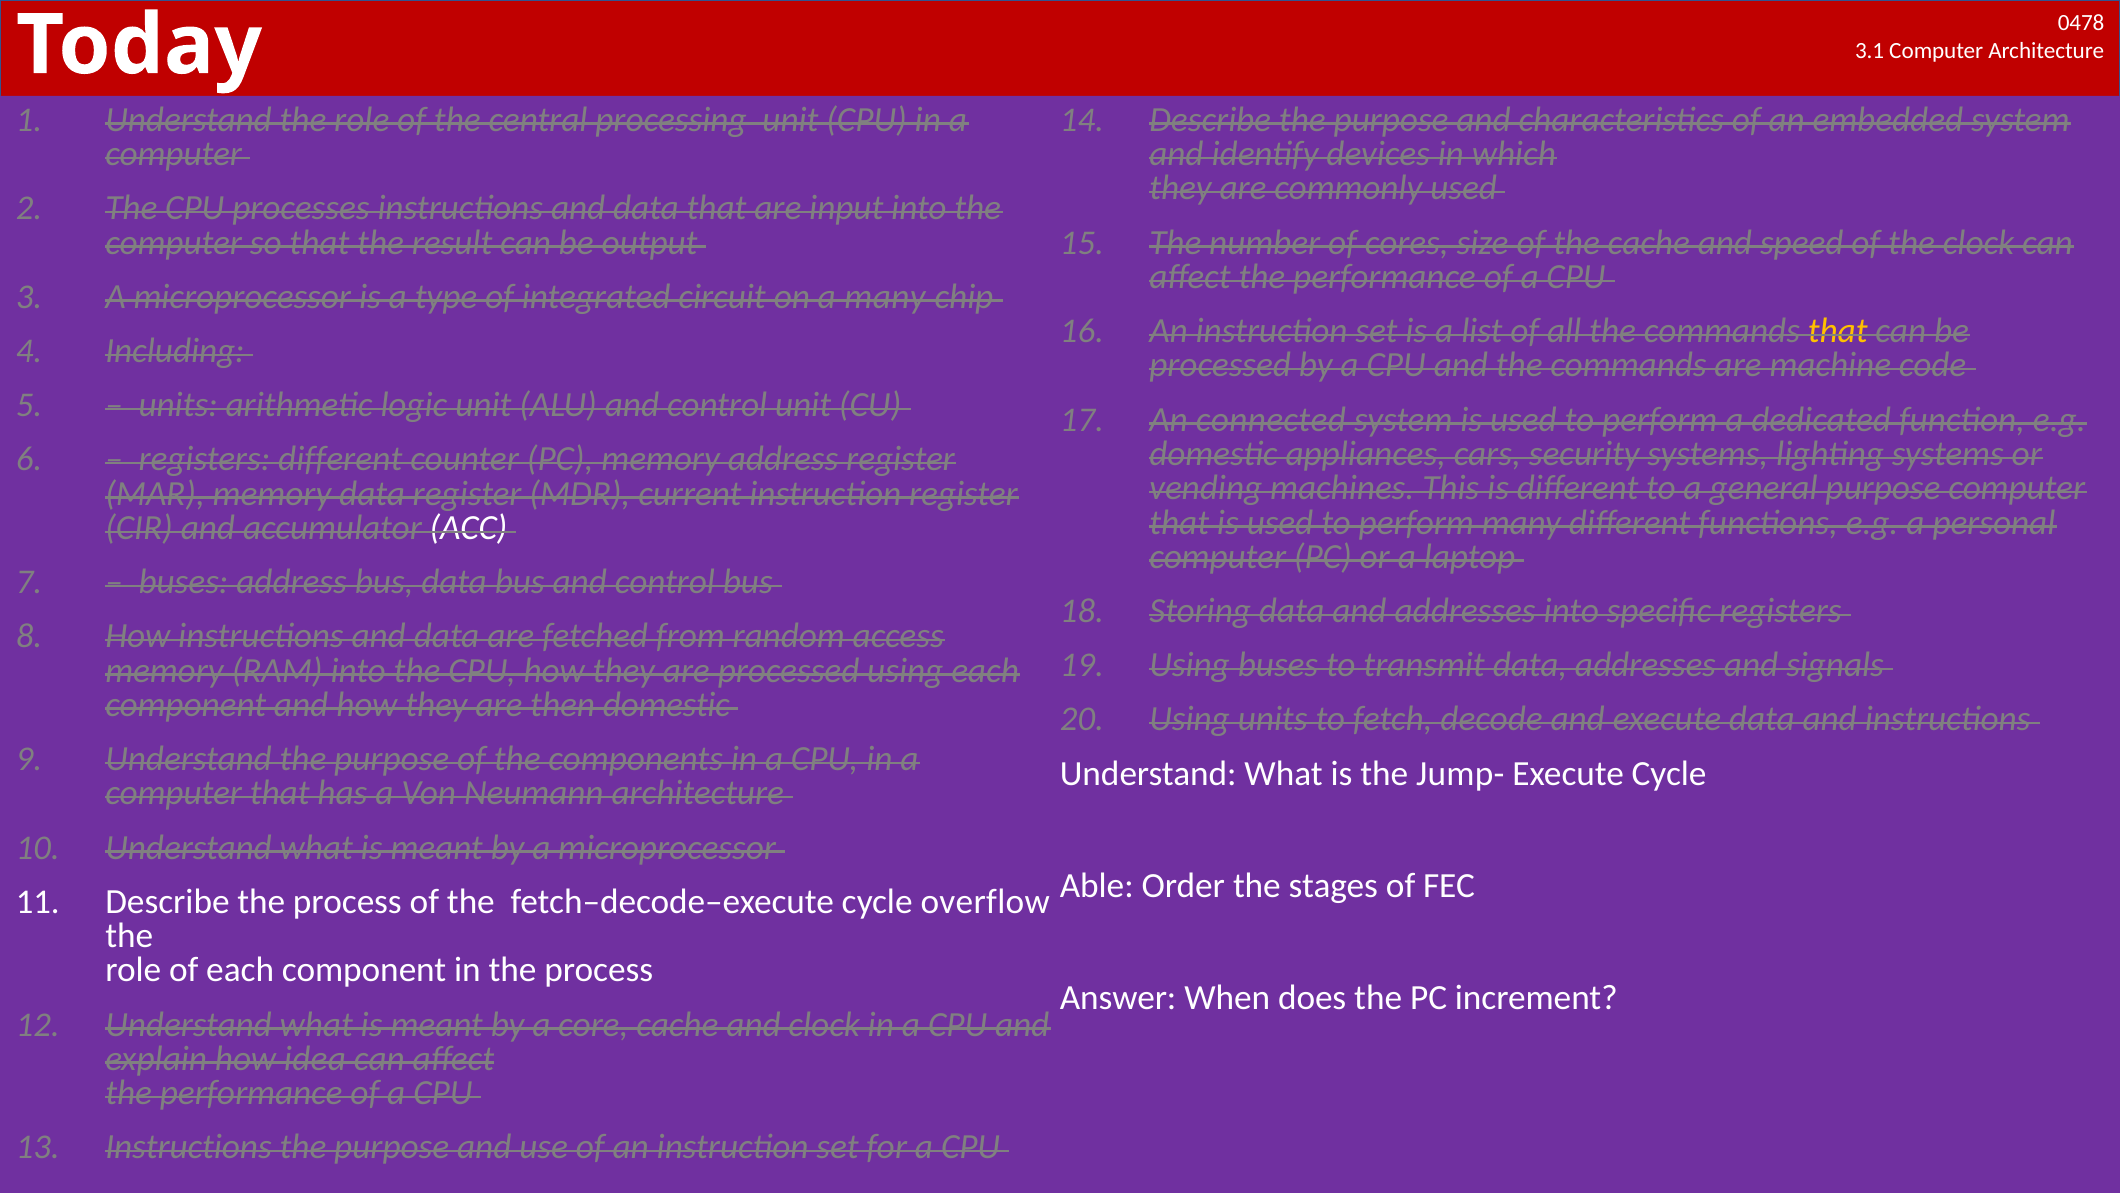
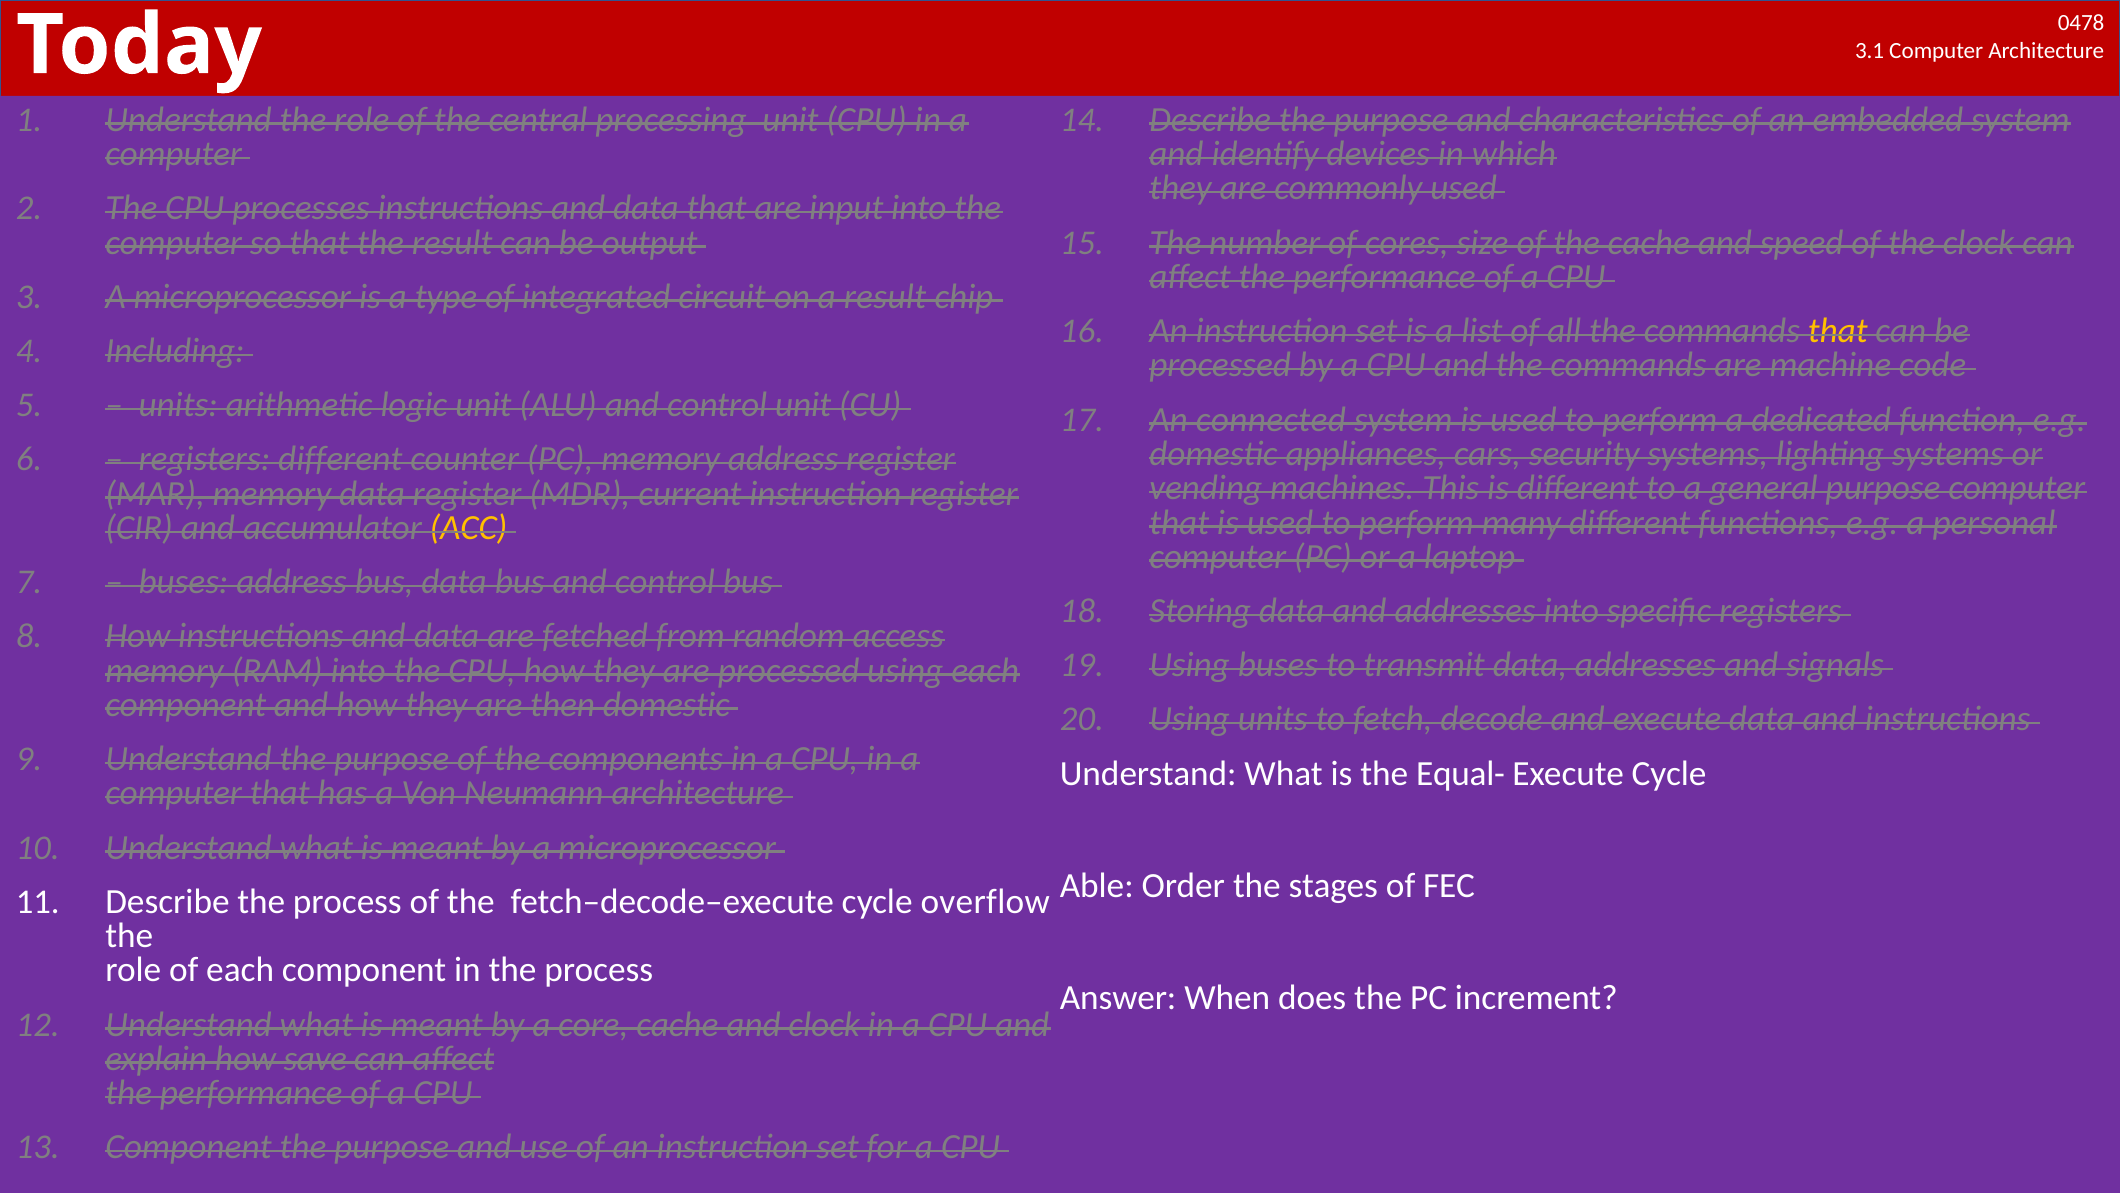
a many: many -> result (885, 297)
ACC colour: white -> yellow (469, 528)
Jump-: Jump- -> Equal- (1460, 773)
idea: idea -> save (315, 1058)
Instructions: Instructions -> Component (188, 1147)
